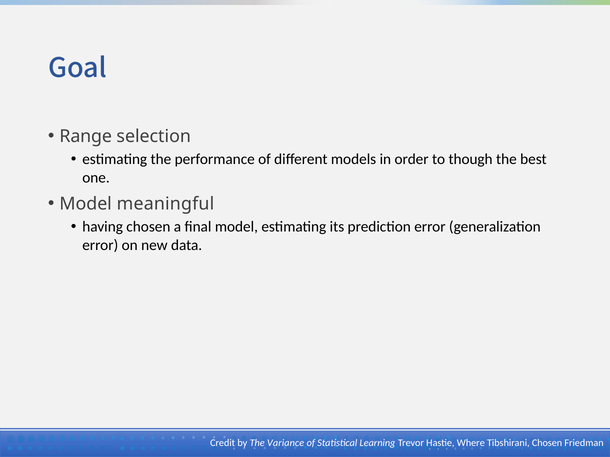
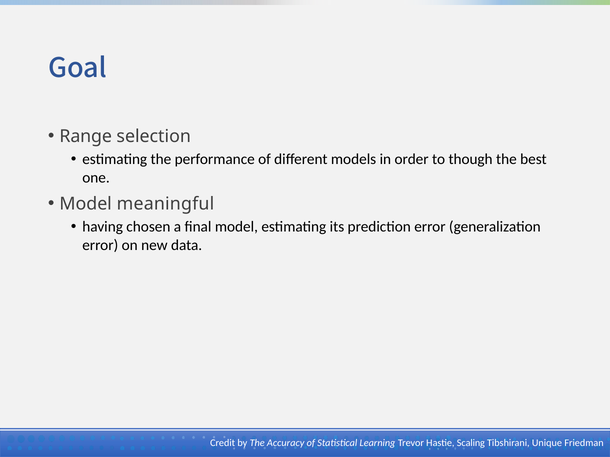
Variance: Variance -> Accuracy (286, 443)
Where: Where -> Scaling (471, 443)
Tibshirani Chosen: Chosen -> Unique (547, 443)
